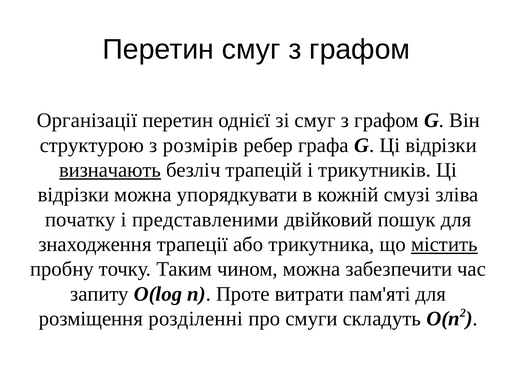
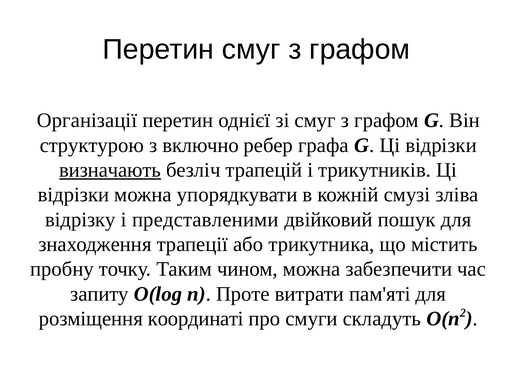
розмірів: розмірів -> включно (201, 146)
початку: початку -> відрізку (80, 220)
містить underline: present -> none (444, 245)
розділенні: розділенні -> координаті (196, 319)
